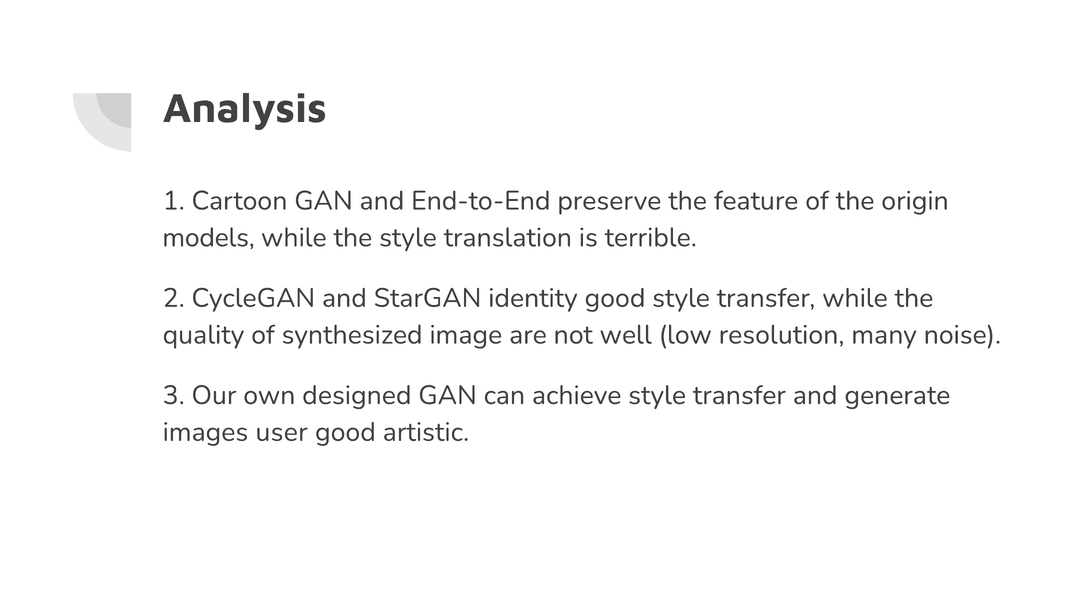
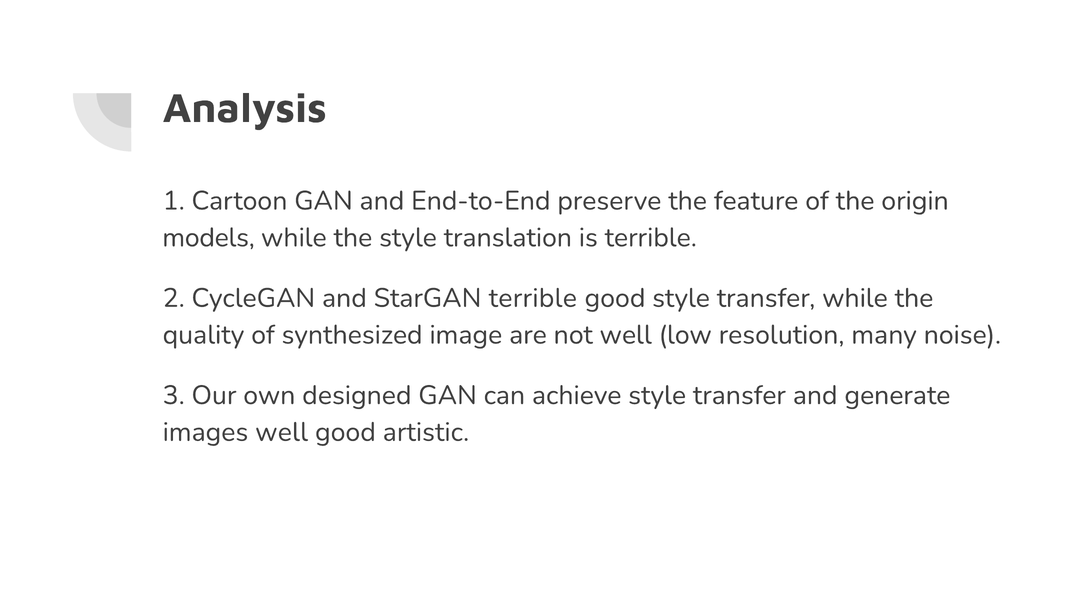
StarGAN identity: identity -> terrible (533, 298)
images user: user -> well (282, 432)
